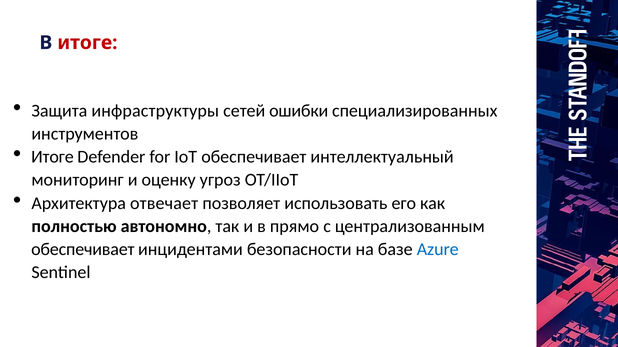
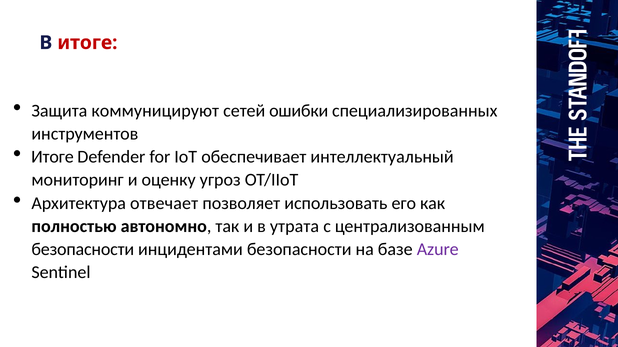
инфраструктуры: инфраструктуры -> коммуницируют (155, 111)
прямо: прямо -> утрата (294, 227)
обеспечивает: обеспечивает -> безопасности (83, 250)
Azure colour: blue -> purple (438, 250)
